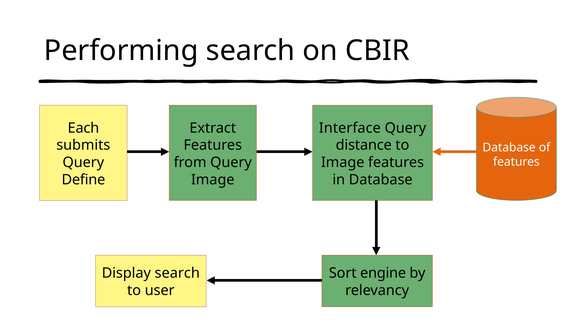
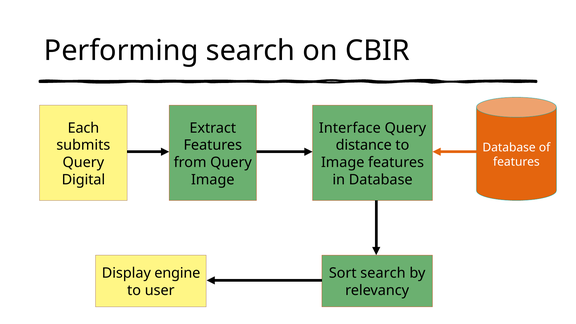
Define: Define -> Digital (83, 180)
Display search: search -> engine (177, 273)
Sort engine: engine -> search (383, 273)
